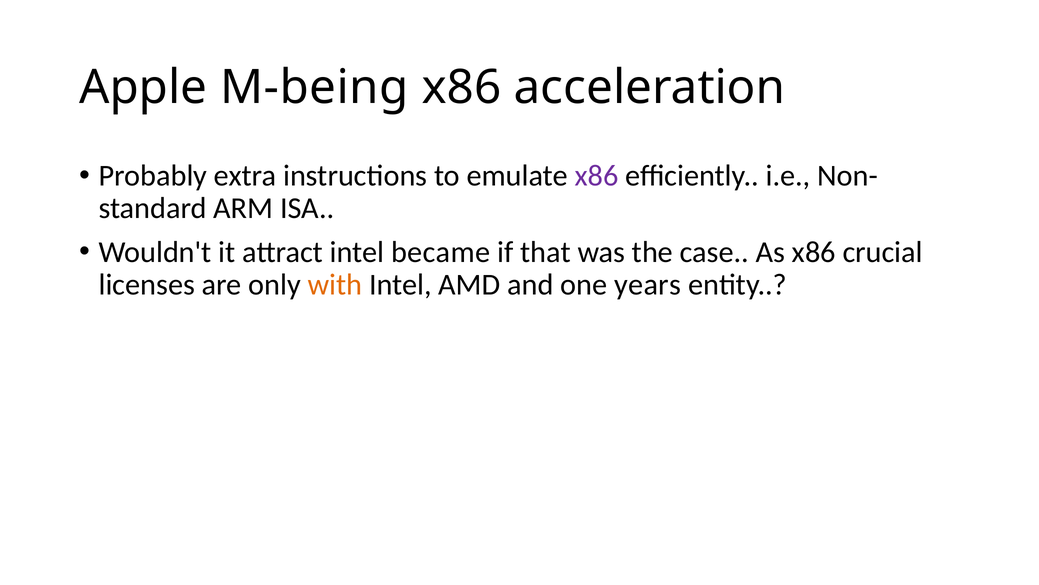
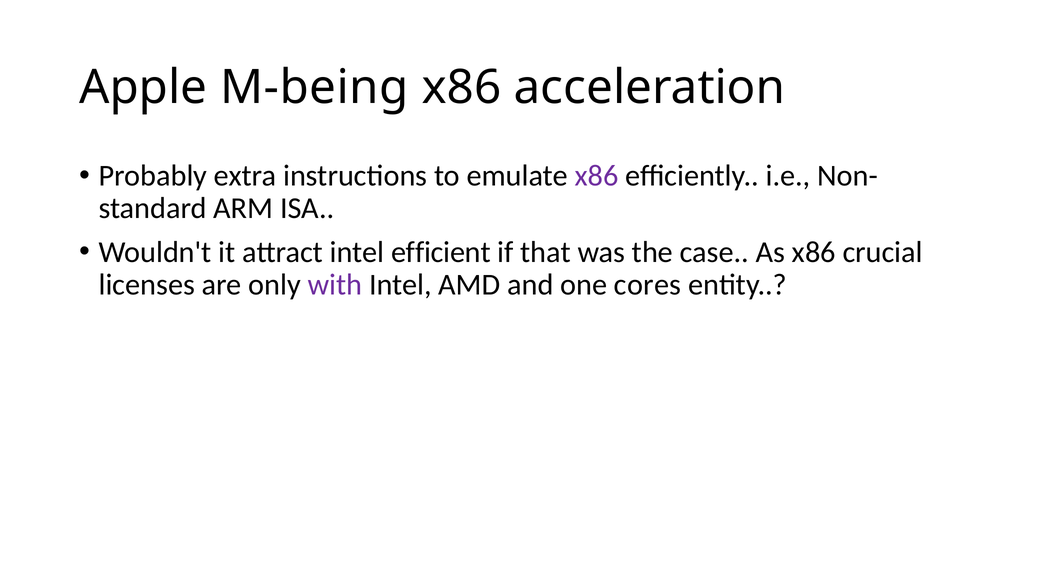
became: became -> efficient (441, 252)
with colour: orange -> purple (335, 284)
years: years -> cores (648, 284)
